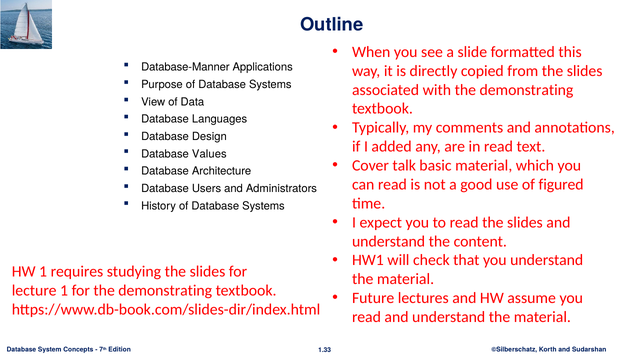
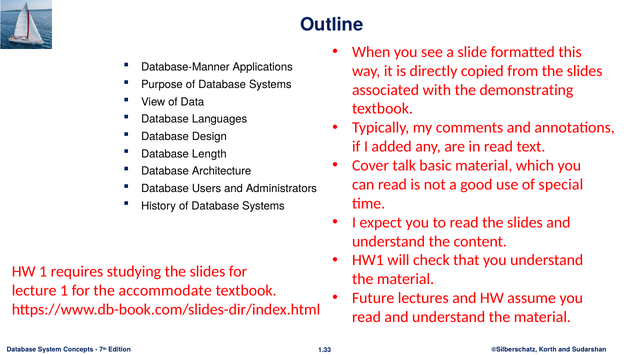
Values: Values -> Length (209, 154)
figured: figured -> special (561, 184)
for the demonstrating: demonstrating -> accommodate (165, 291)
